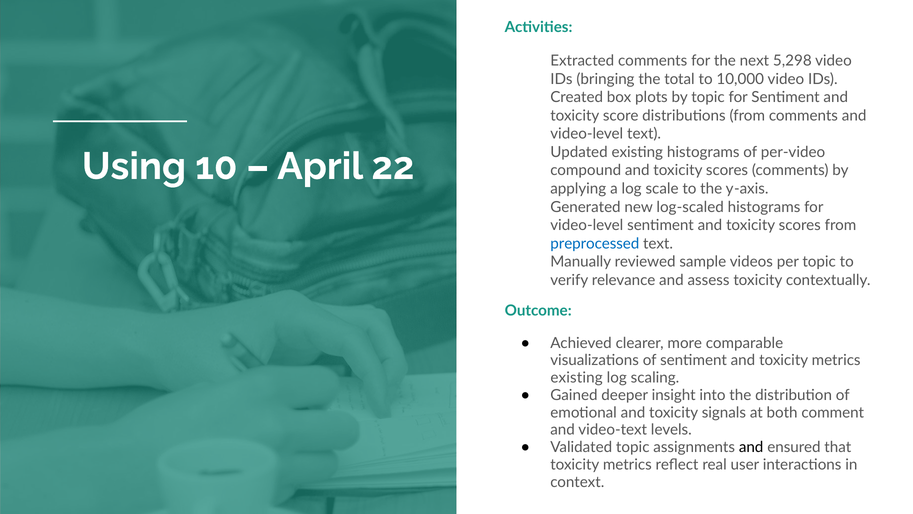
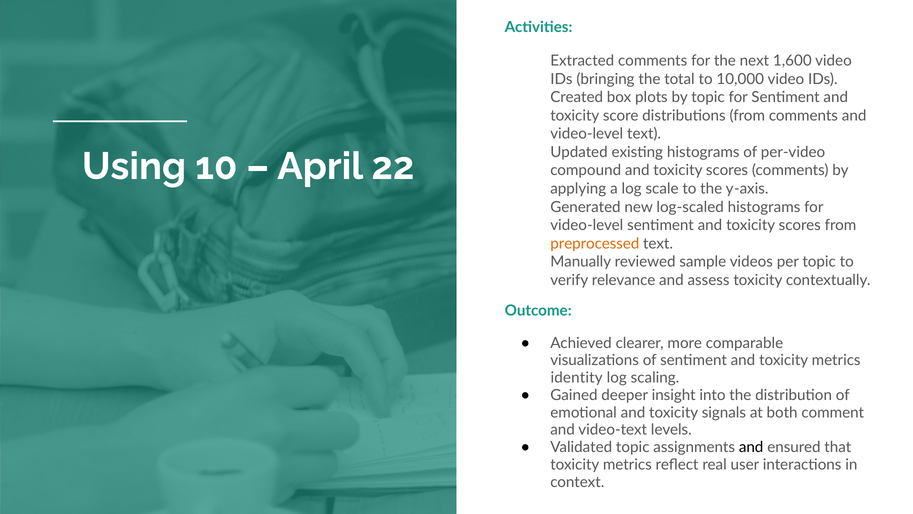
5,298: 5,298 -> 1,600 (792, 61)
preprocessed colour: blue -> orange (595, 243)
existing: existing -> identity (577, 377)
